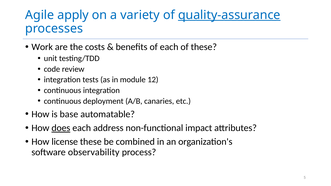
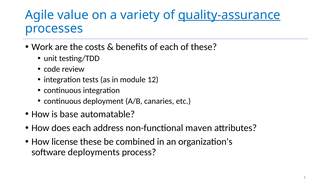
apply: apply -> value (73, 15)
does underline: present -> none (61, 128)
impact: impact -> maven (199, 128)
observability: observability -> deployments (94, 152)
